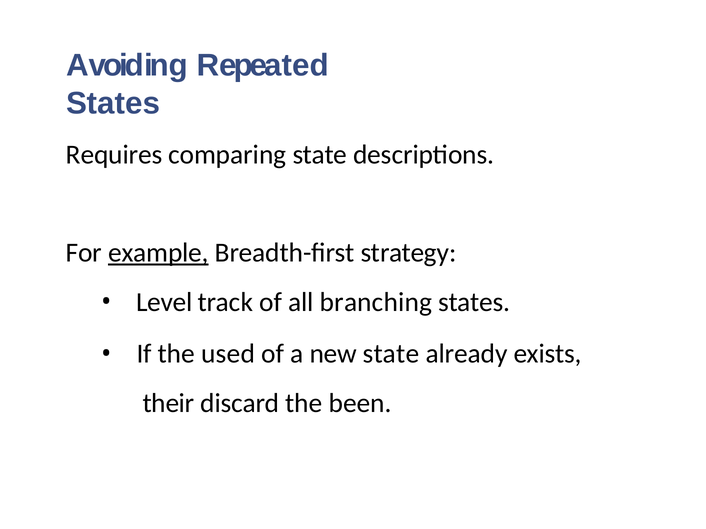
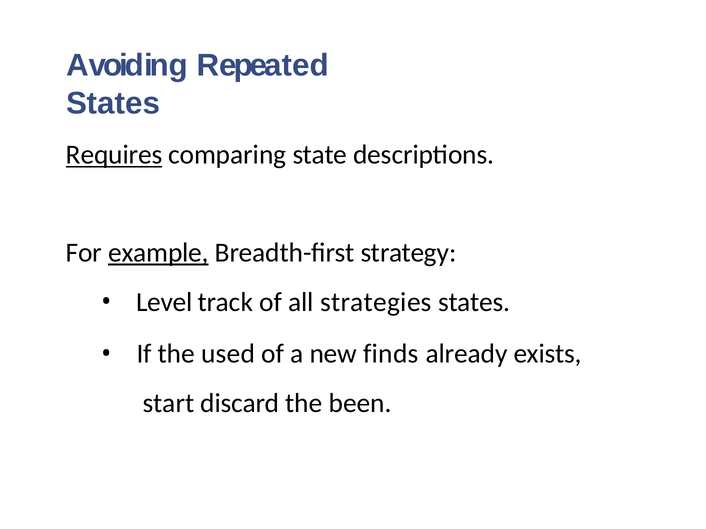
Requires underline: none -> present (114, 155)
branching: branching -> strategies (376, 302)
new state: state -> finds (391, 354)
their: their -> start (168, 404)
